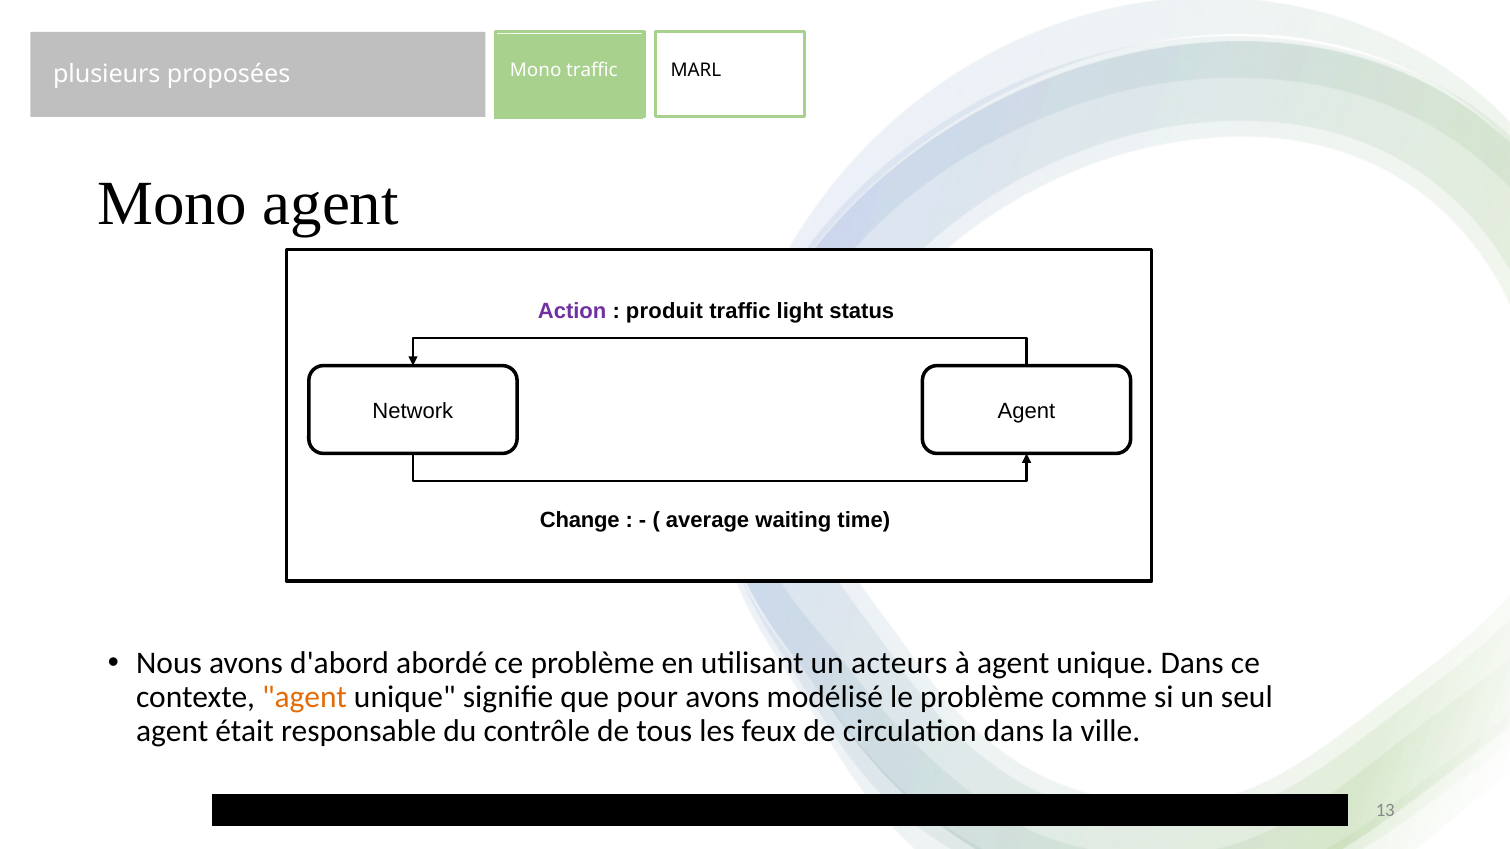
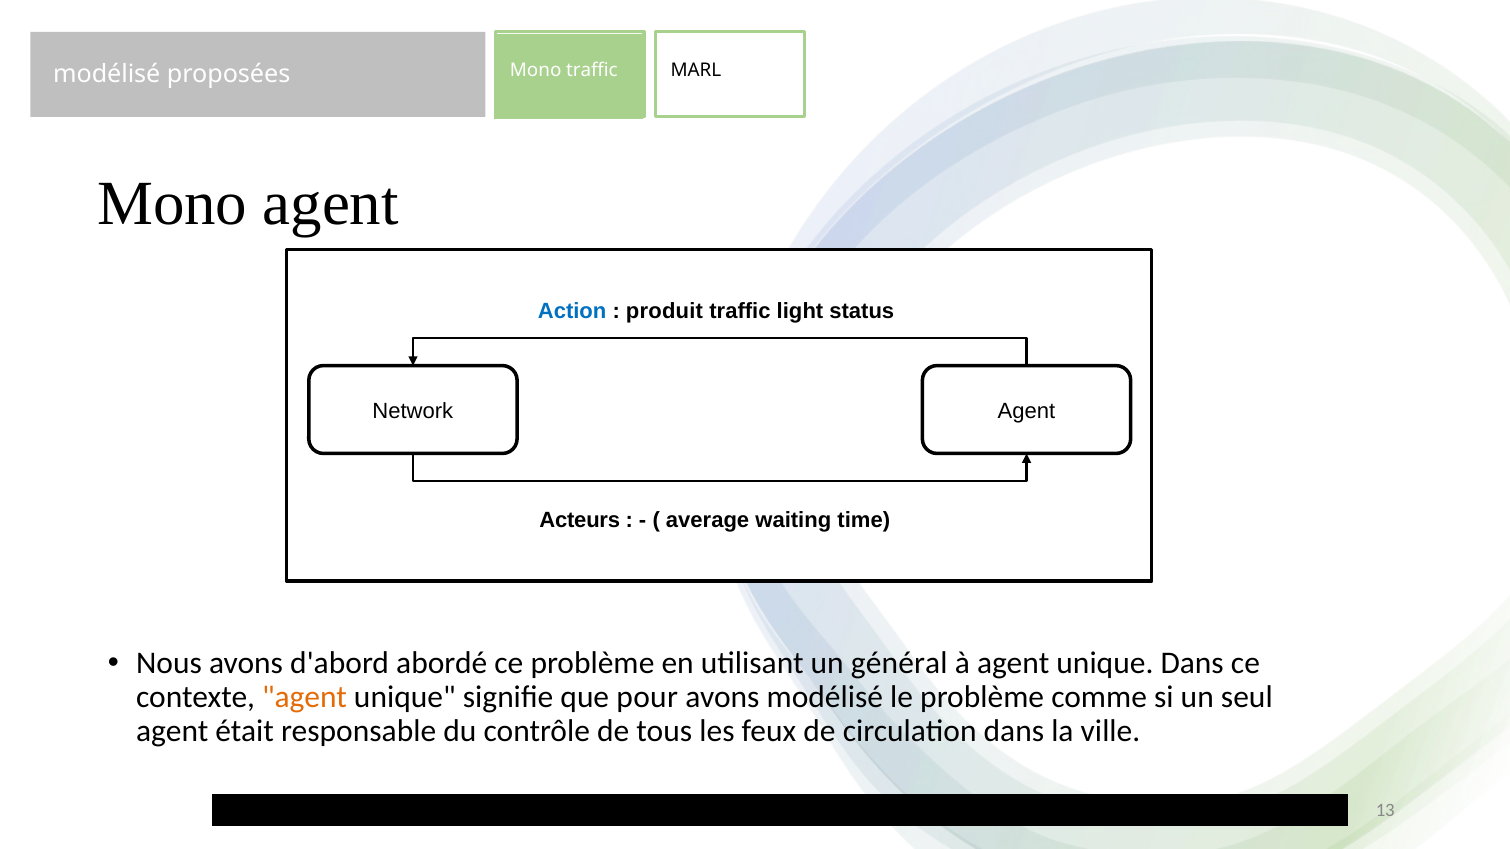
plusieurs: plusieurs -> modélisé (107, 74)
Action colour: purple -> blue (572, 311)
Change: Change -> Acteurs (580, 520)
acteurs: acteurs -> général (899, 663)
